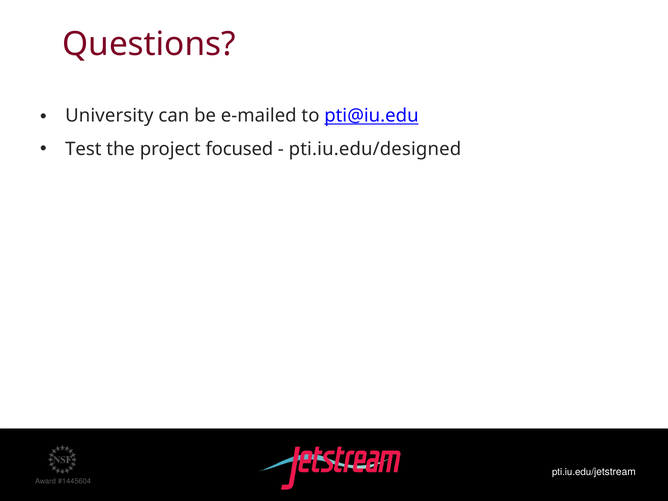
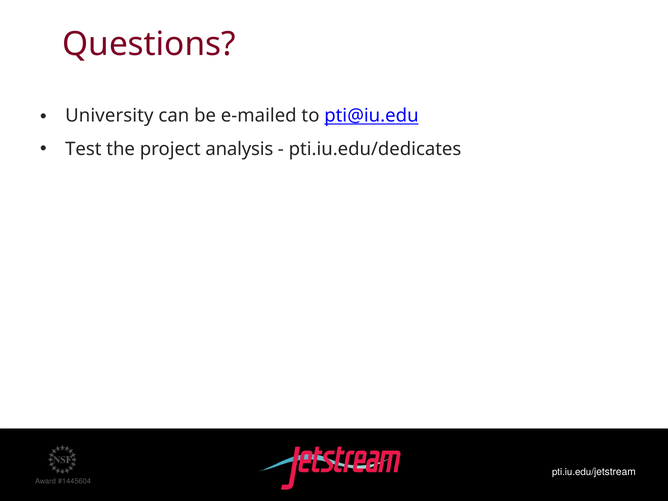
focused: focused -> analysis (239, 149)
pti.iu.edu/designed: pti.iu.edu/designed -> pti.iu.edu/dedicates (375, 149)
